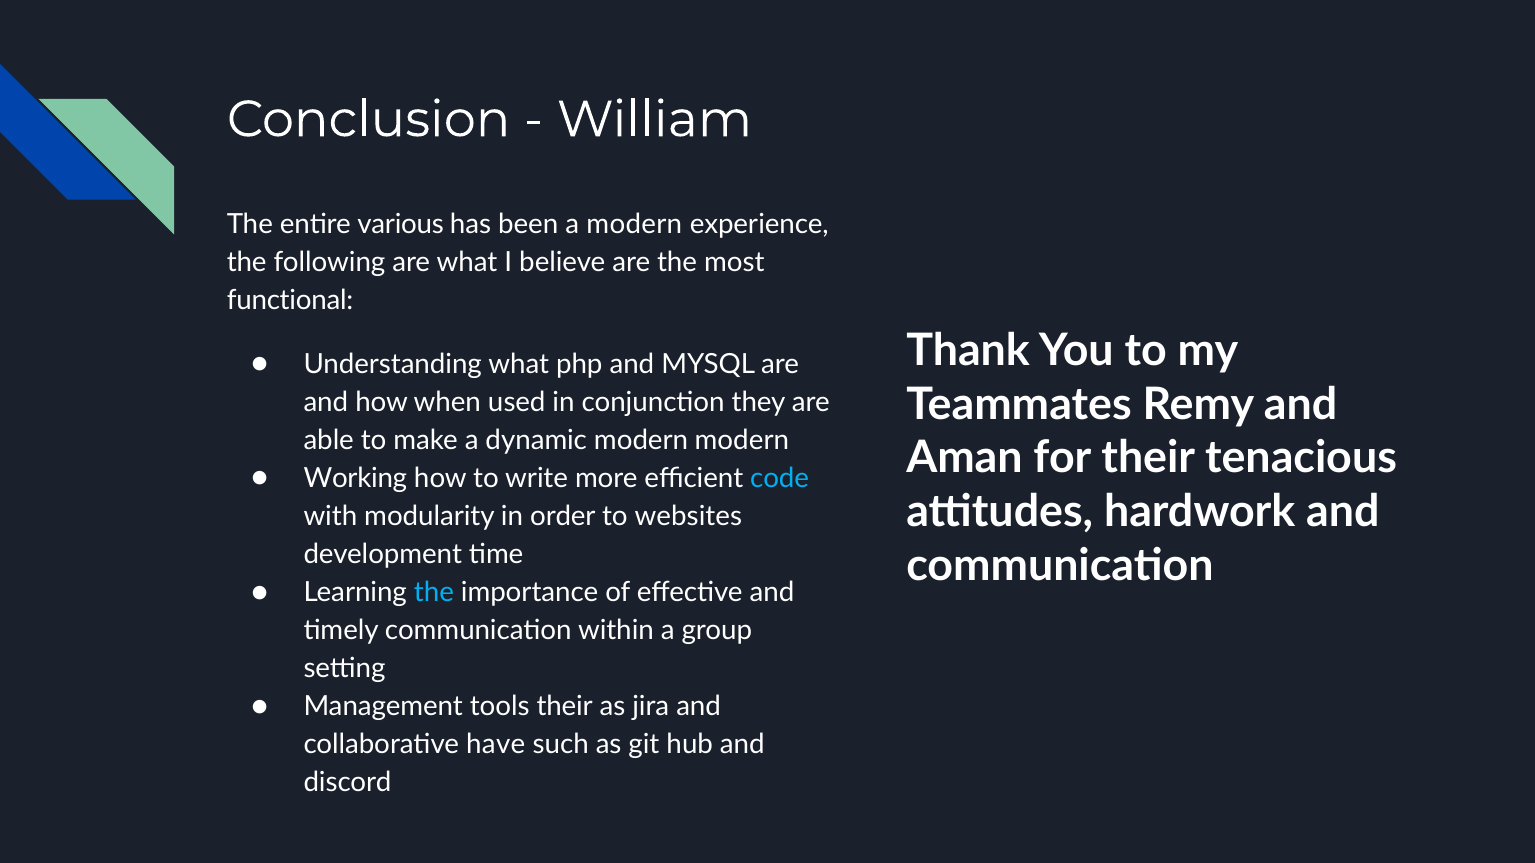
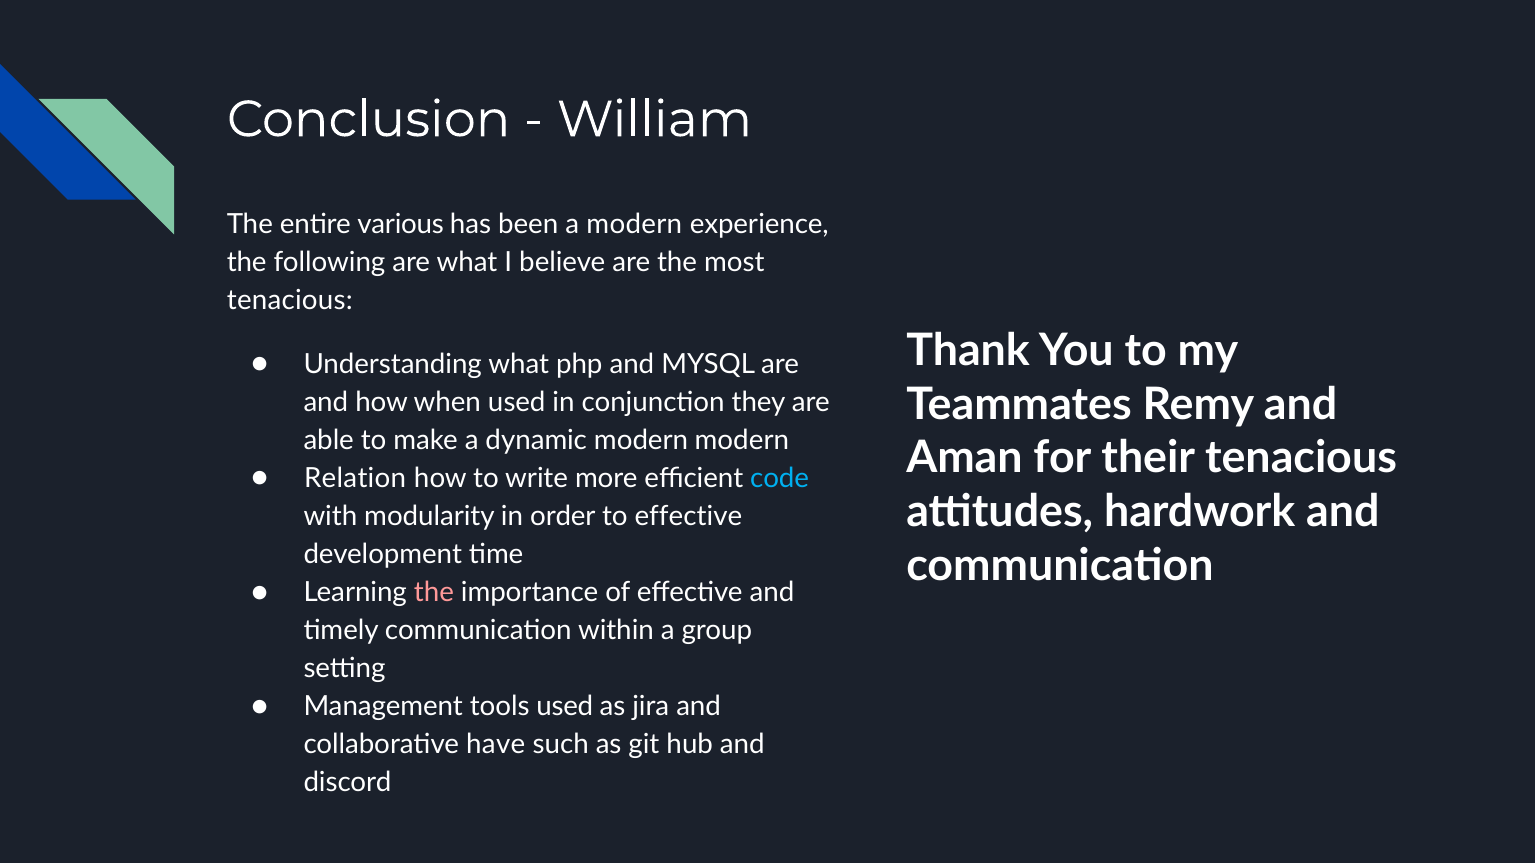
functional: functional -> tenacious (290, 301)
Working: Working -> Relation (355, 478)
to websites: websites -> effective (688, 517)
the colour: light blue -> pink (434, 593)
tools their: their -> used (565, 707)
